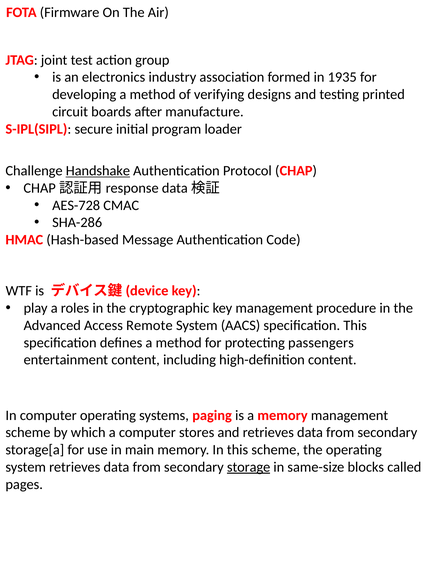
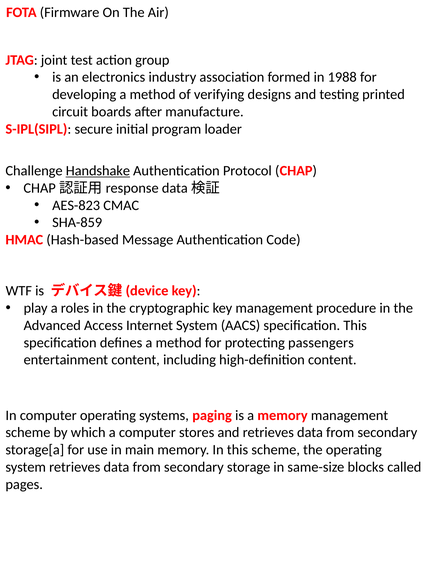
1935: 1935 -> 1988 (342, 77)
AES-728: AES-728 -> AES-823 (76, 205)
SHA-286: SHA-286 -> SHA-859 (77, 222)
Remote: Remote -> Internet (150, 325)
storage underline: present -> none (249, 467)
